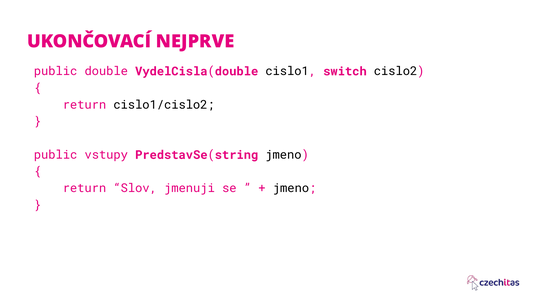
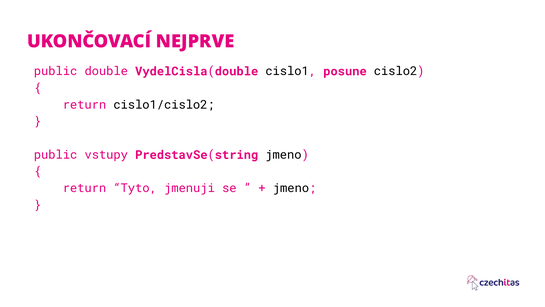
switch: switch -> posune (345, 71)
Slov: Slov -> Tyto (135, 188)
